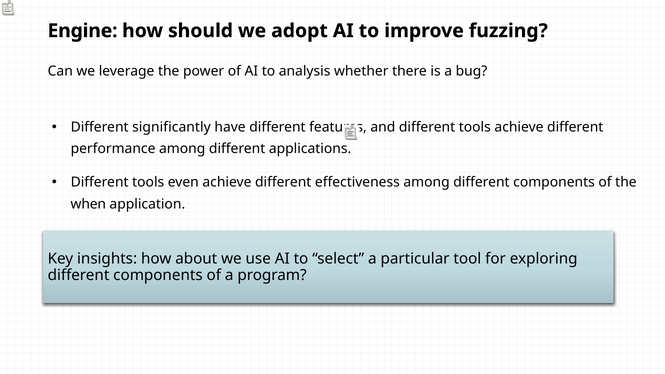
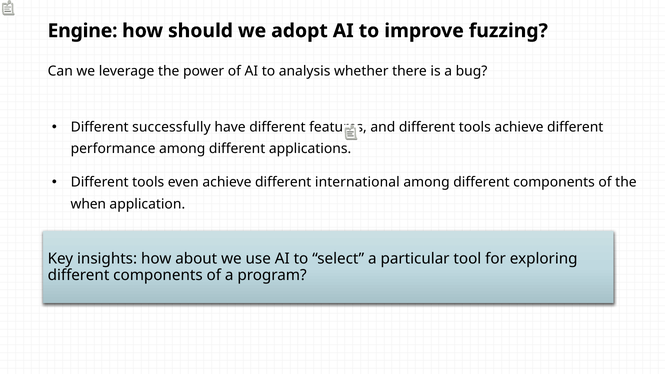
significantly: significantly -> successfully (171, 127)
effectiveness: effectiveness -> international (357, 182)
